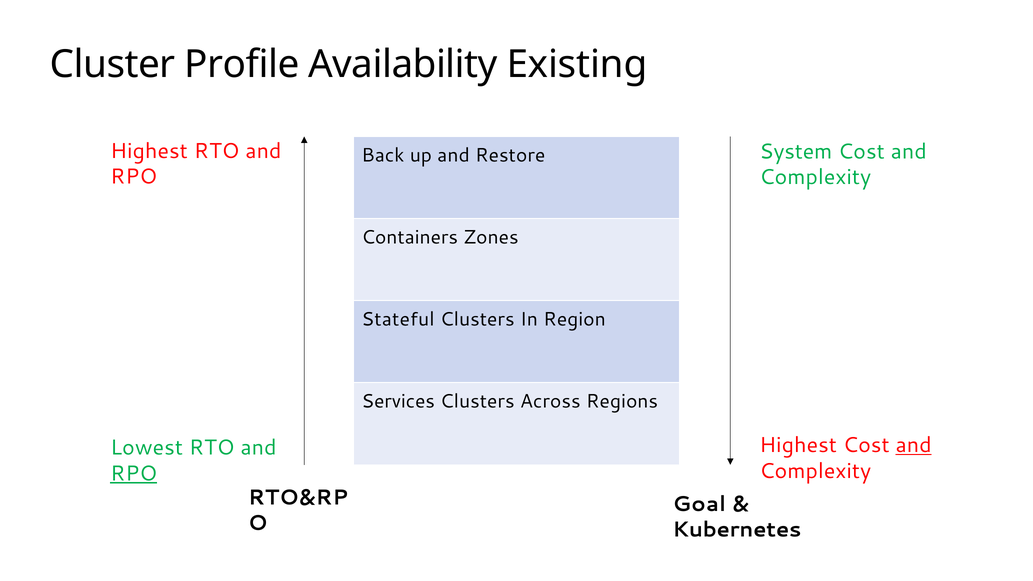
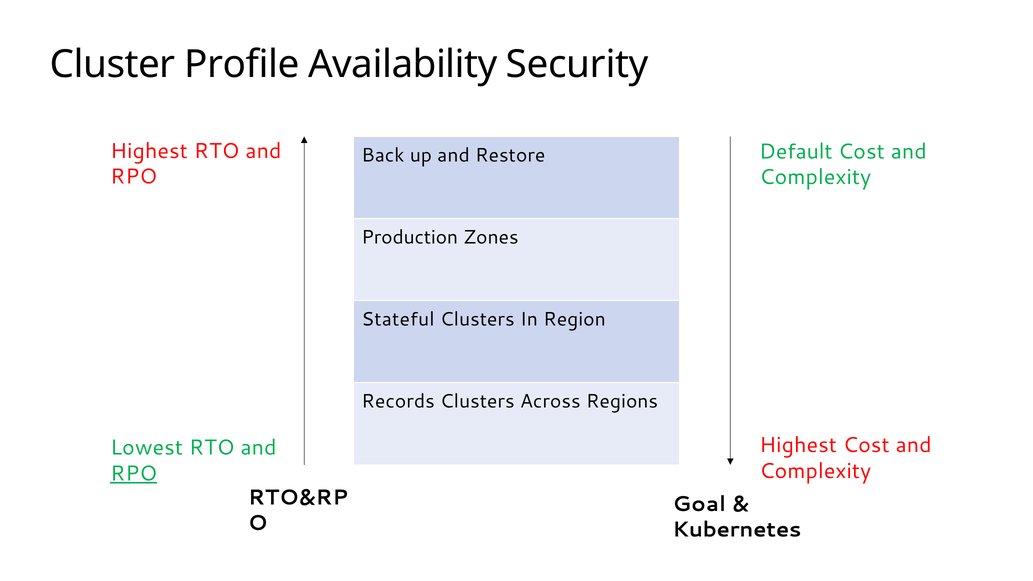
Existing: Existing -> Security (577, 65)
System: System -> Default (796, 151)
Containers: Containers -> Production (410, 237)
Services: Services -> Records (398, 401)
and underline: present -> none (914, 445)
